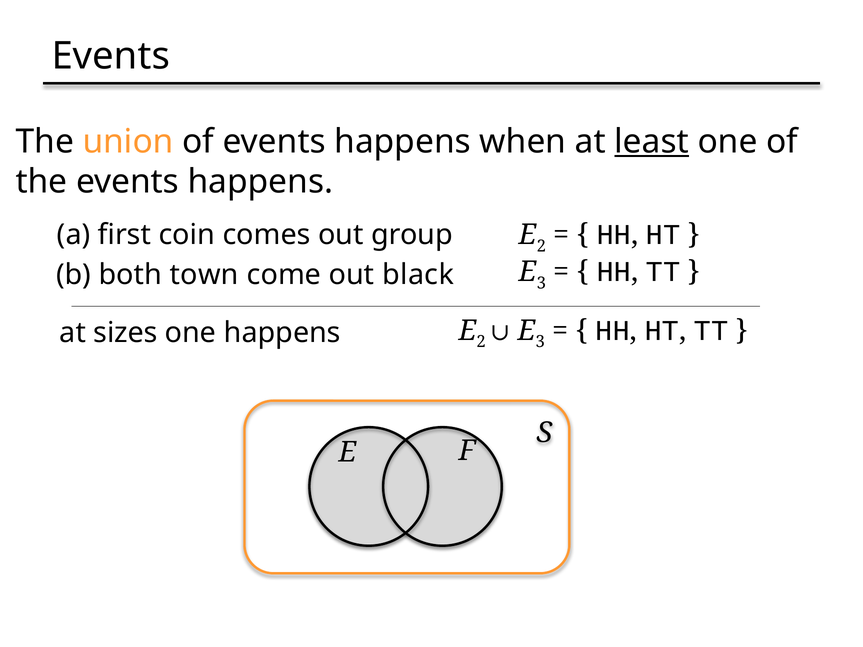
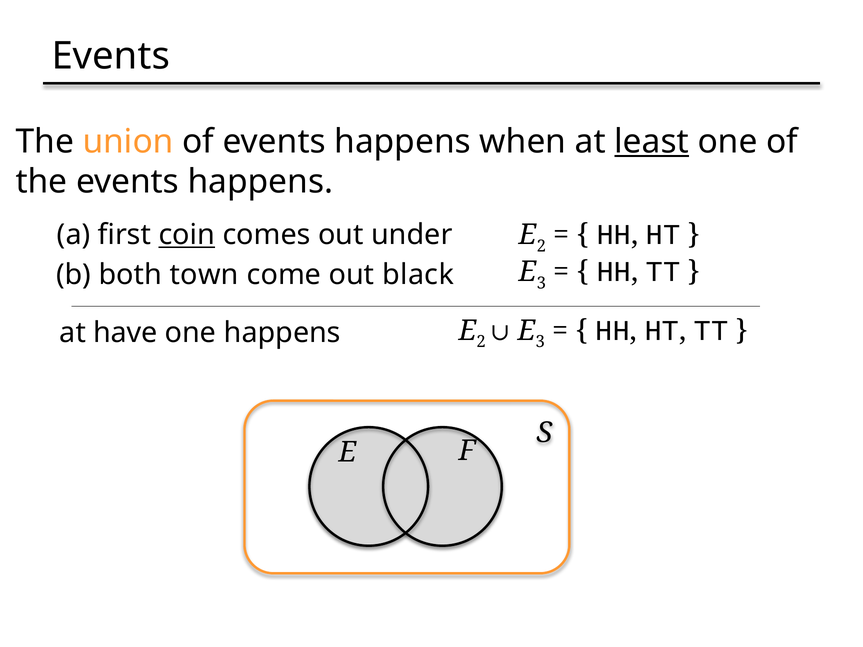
coin underline: none -> present (187, 235)
group: group -> under (412, 235)
sizes: sizes -> have (125, 333)
